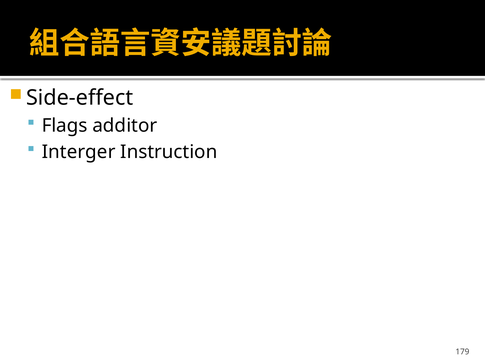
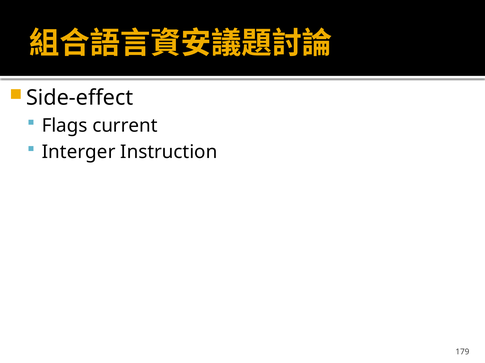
additor: additor -> current (125, 126)
